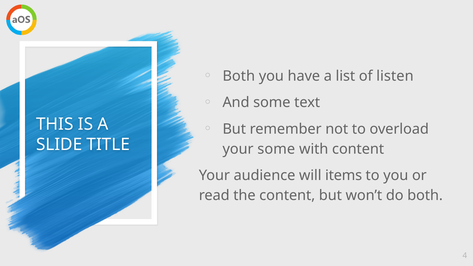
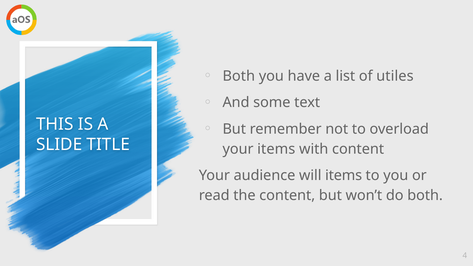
listen: listen -> utiles (395, 76)
your some: some -> items (276, 149)
